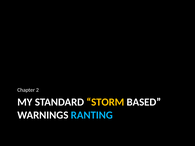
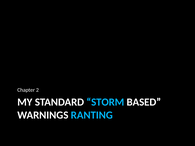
STORM colour: yellow -> light blue (105, 102)
